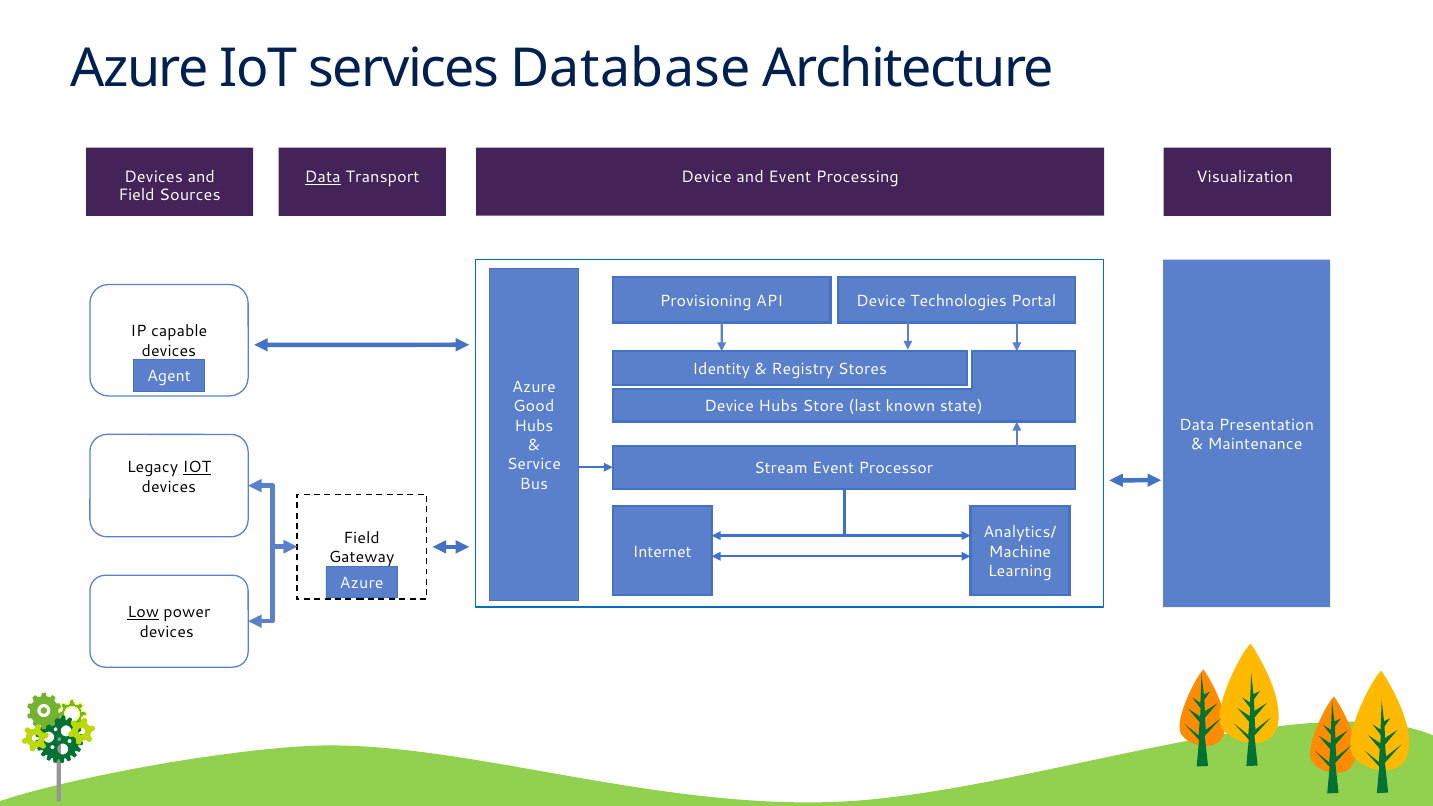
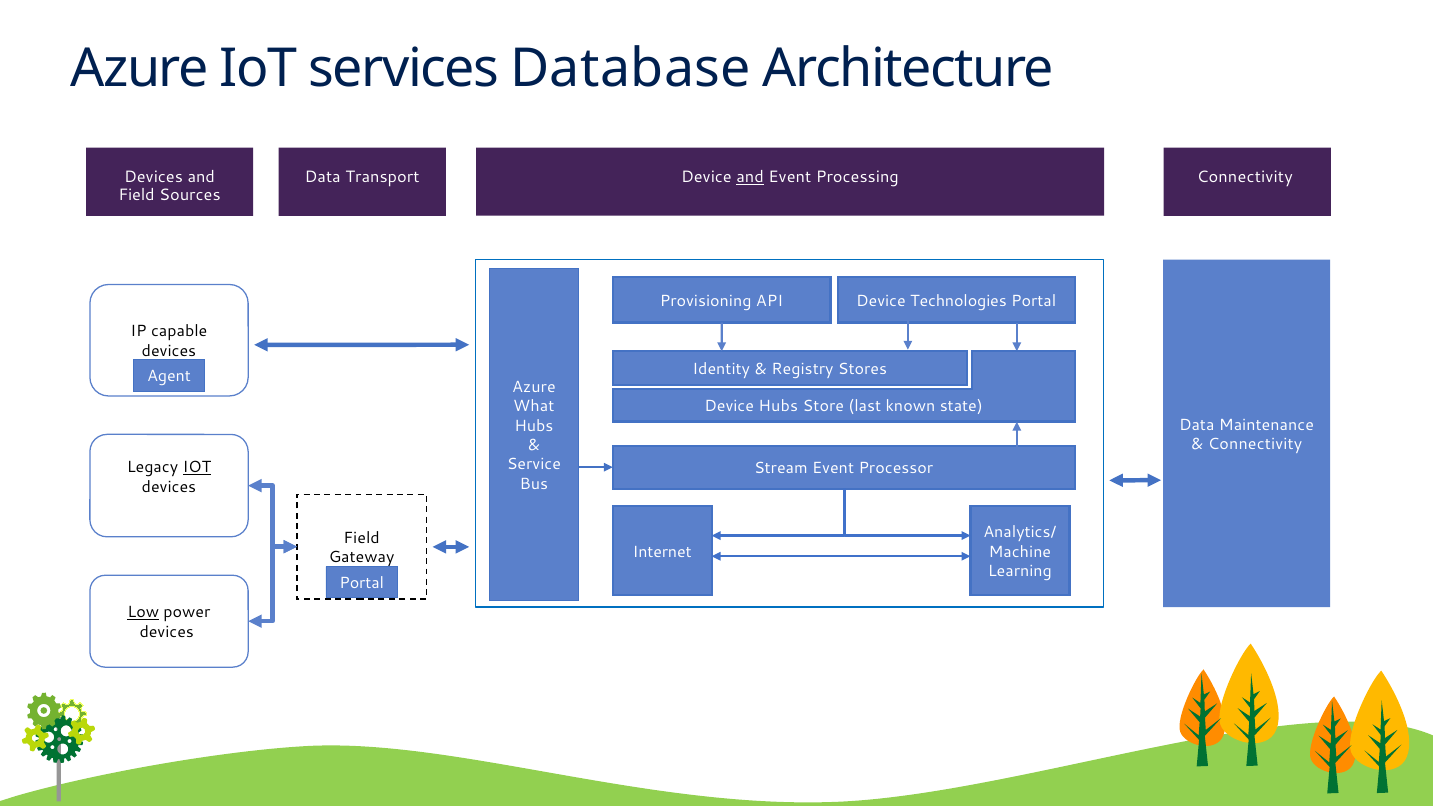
Data underline: present -> none (323, 177)
and underline: none -> present (750, 177)
Visualization: Visualization -> Connectivity (1245, 177)
Good: Good -> What (534, 407)
Presentation: Presentation -> Maintenance (1266, 425)
Maintenance: Maintenance -> Connectivity (1255, 444)
Azure: Azure -> Portal (362, 583)
